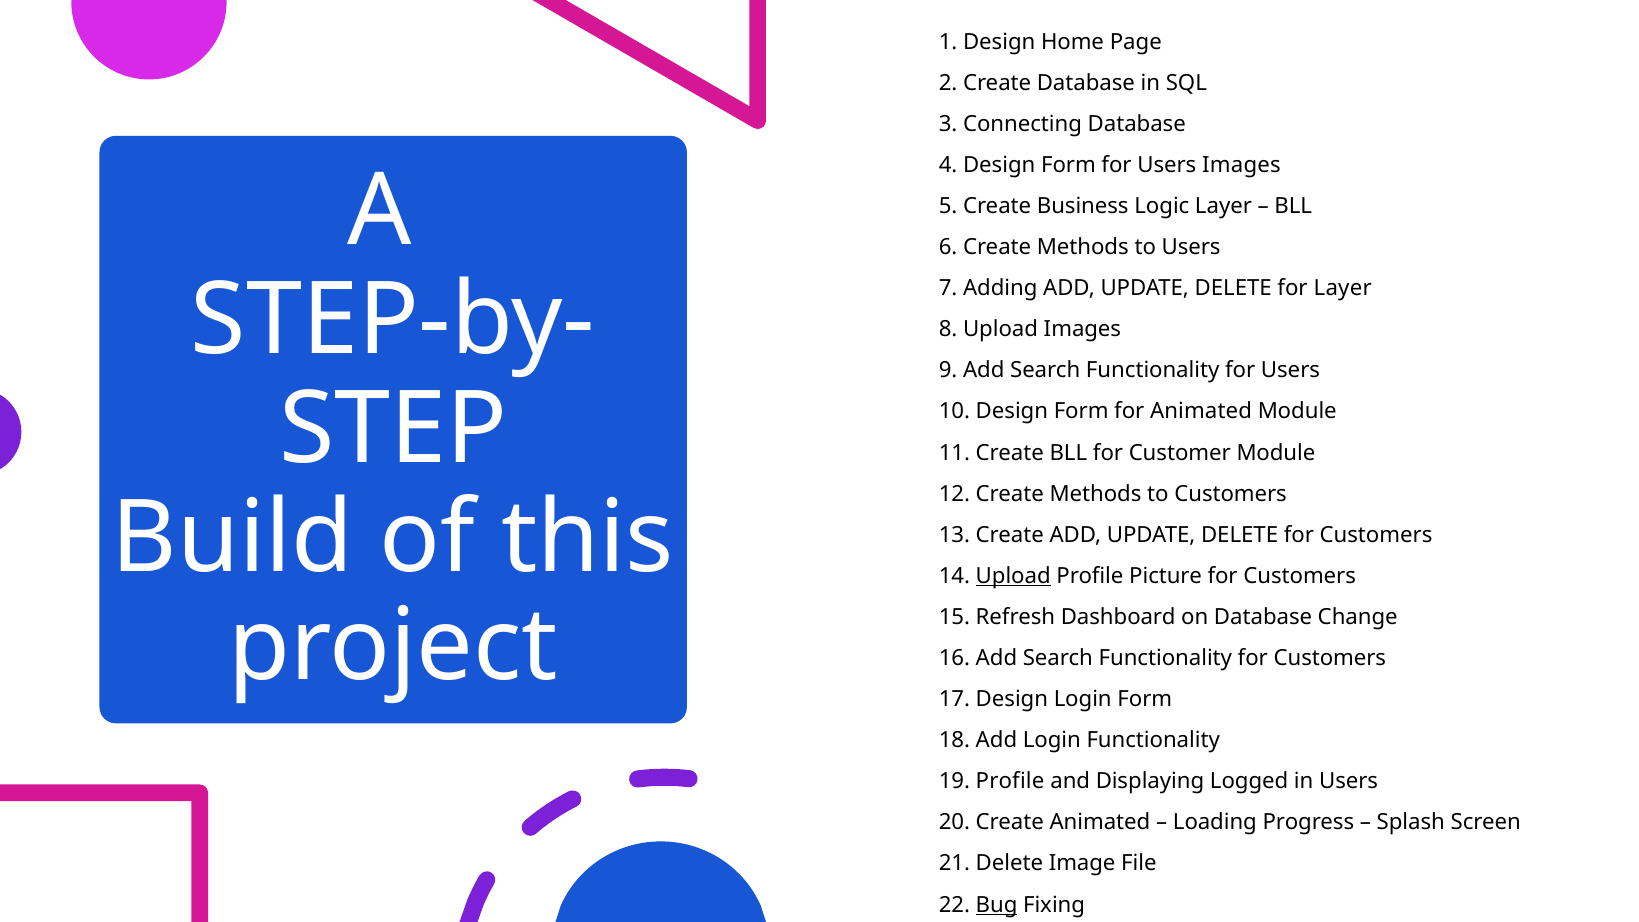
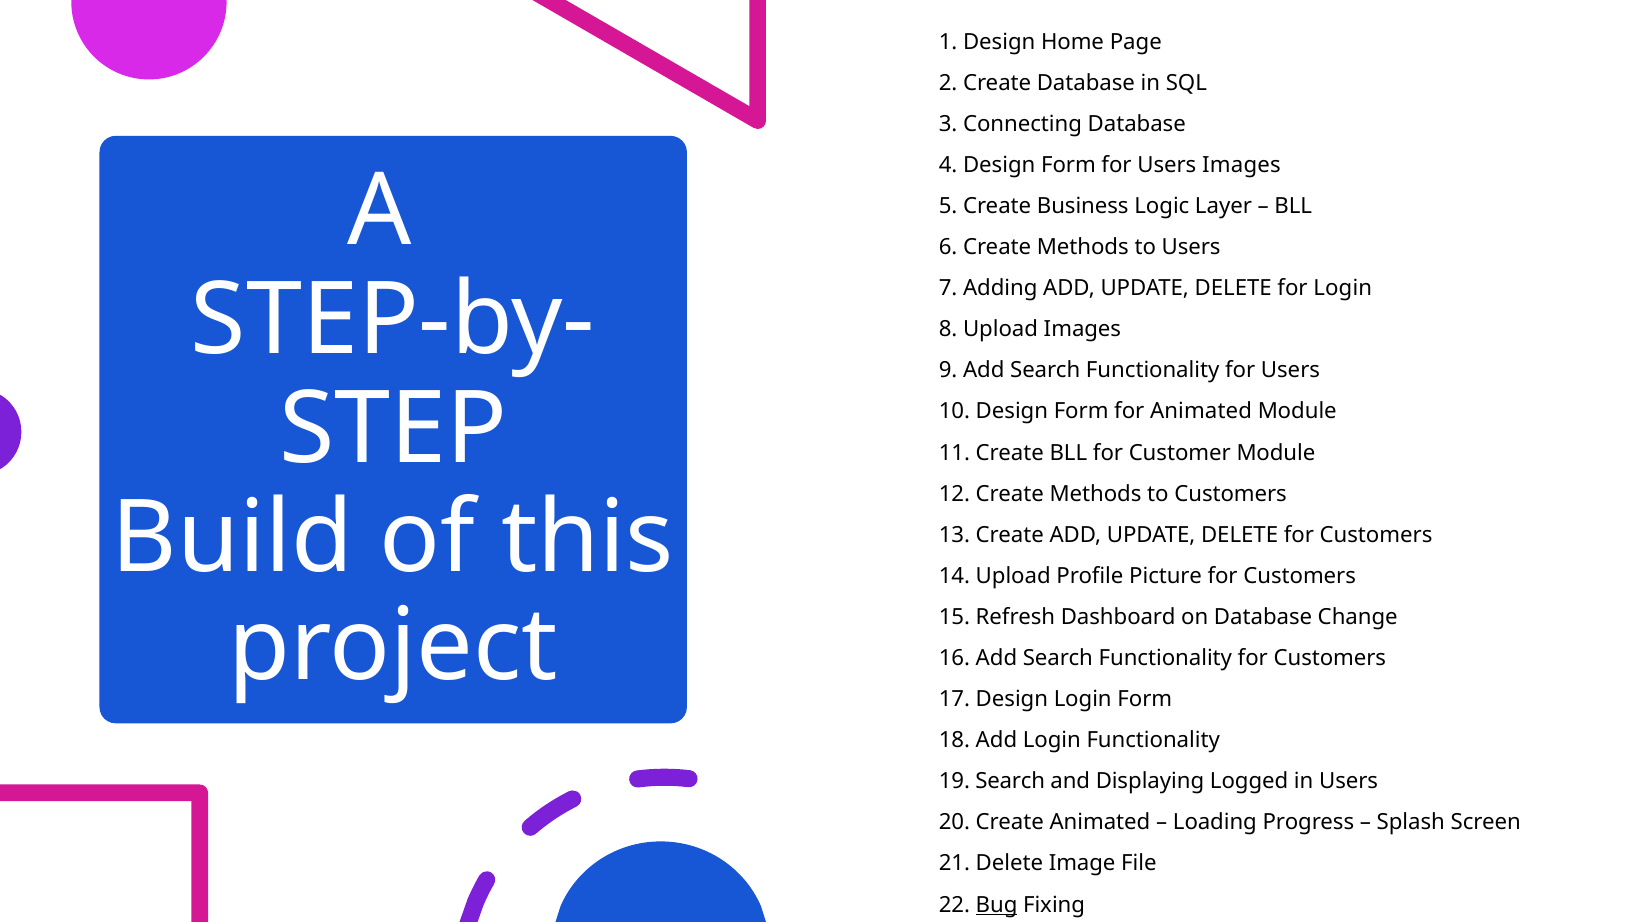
for Layer: Layer -> Login (1343, 288)
Upload underline: present -> none (1013, 576)
19 Profile: Profile -> Search (1010, 781)
